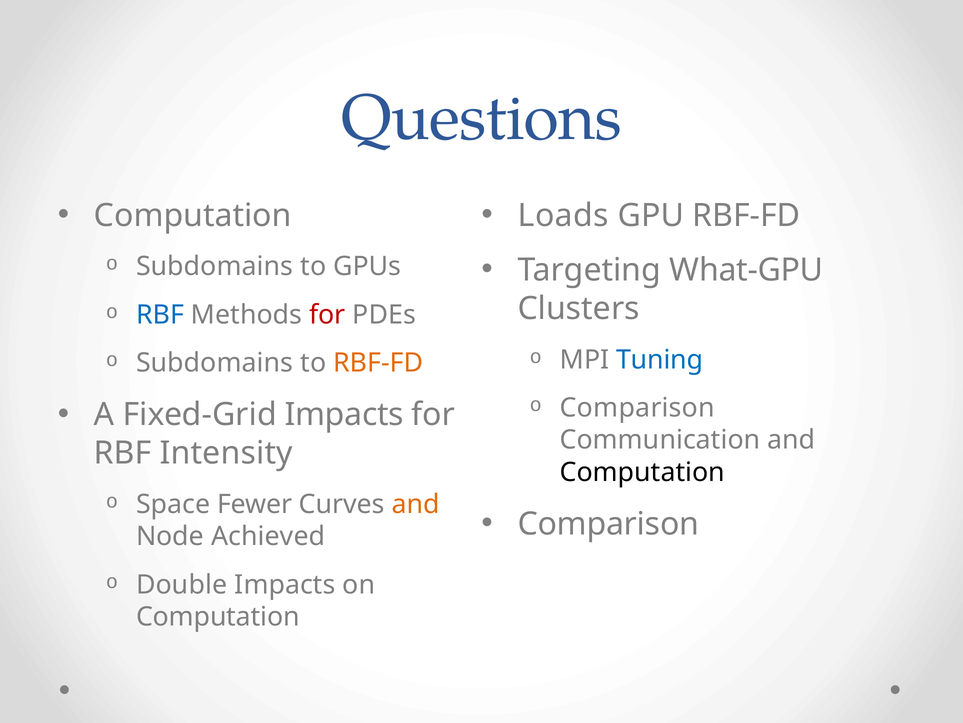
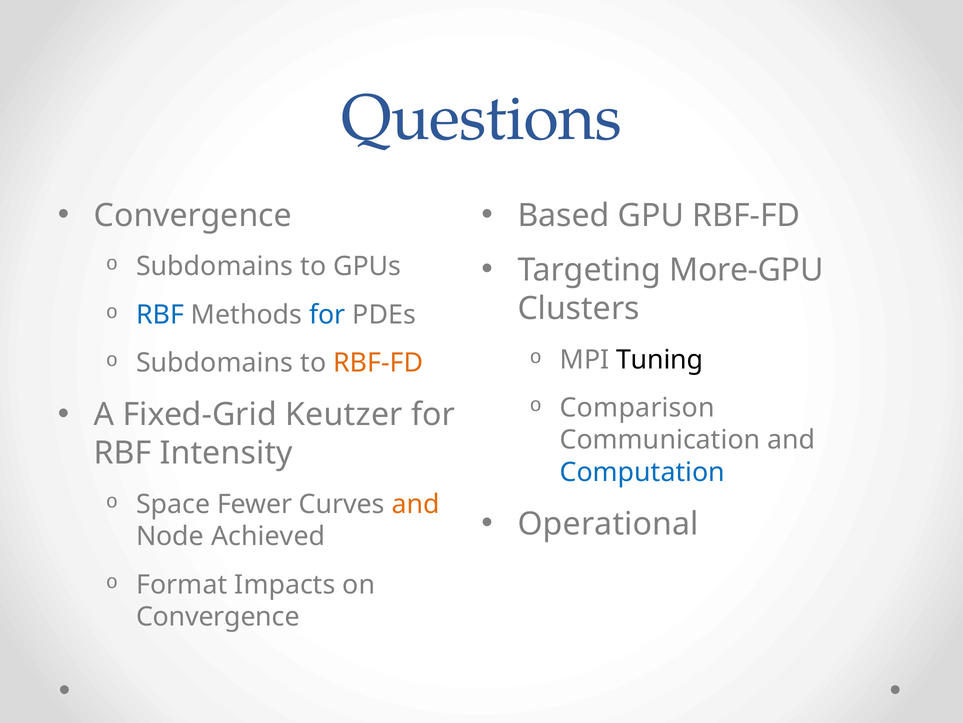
Computation: Computation -> Convergence (193, 215)
Loads: Loads -> Based (564, 215)
What-GPU: What-GPU -> More-GPU (746, 270)
for colour: red -> blue (327, 314)
Tuning colour: blue -> black (660, 359)
Fixed-Grid Impacts: Impacts -> Keutzer (344, 414)
Computation colour: black -> blue (642, 472)
Comparison: Comparison -> Operational (608, 524)
Double: Double -> Format (182, 584)
Computation: Computation -> Convergence (218, 616)
